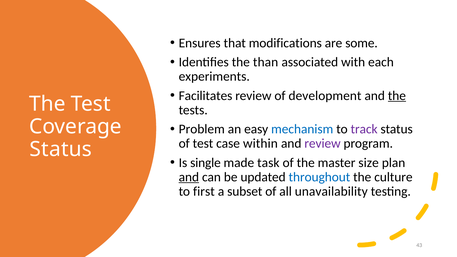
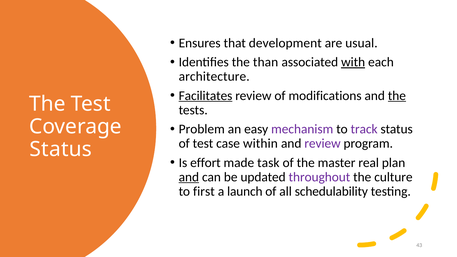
modifications: modifications -> development (285, 43)
some: some -> usual (361, 43)
with underline: none -> present (353, 62)
experiments: experiments -> architecture (214, 77)
Facilitates underline: none -> present (206, 96)
development: development -> modifications (325, 96)
mechanism colour: blue -> purple (302, 129)
single: single -> effort (205, 163)
size: size -> real (369, 163)
throughout colour: blue -> purple (319, 177)
subset: subset -> launch (245, 191)
unavailability: unavailability -> schedulability (331, 191)
